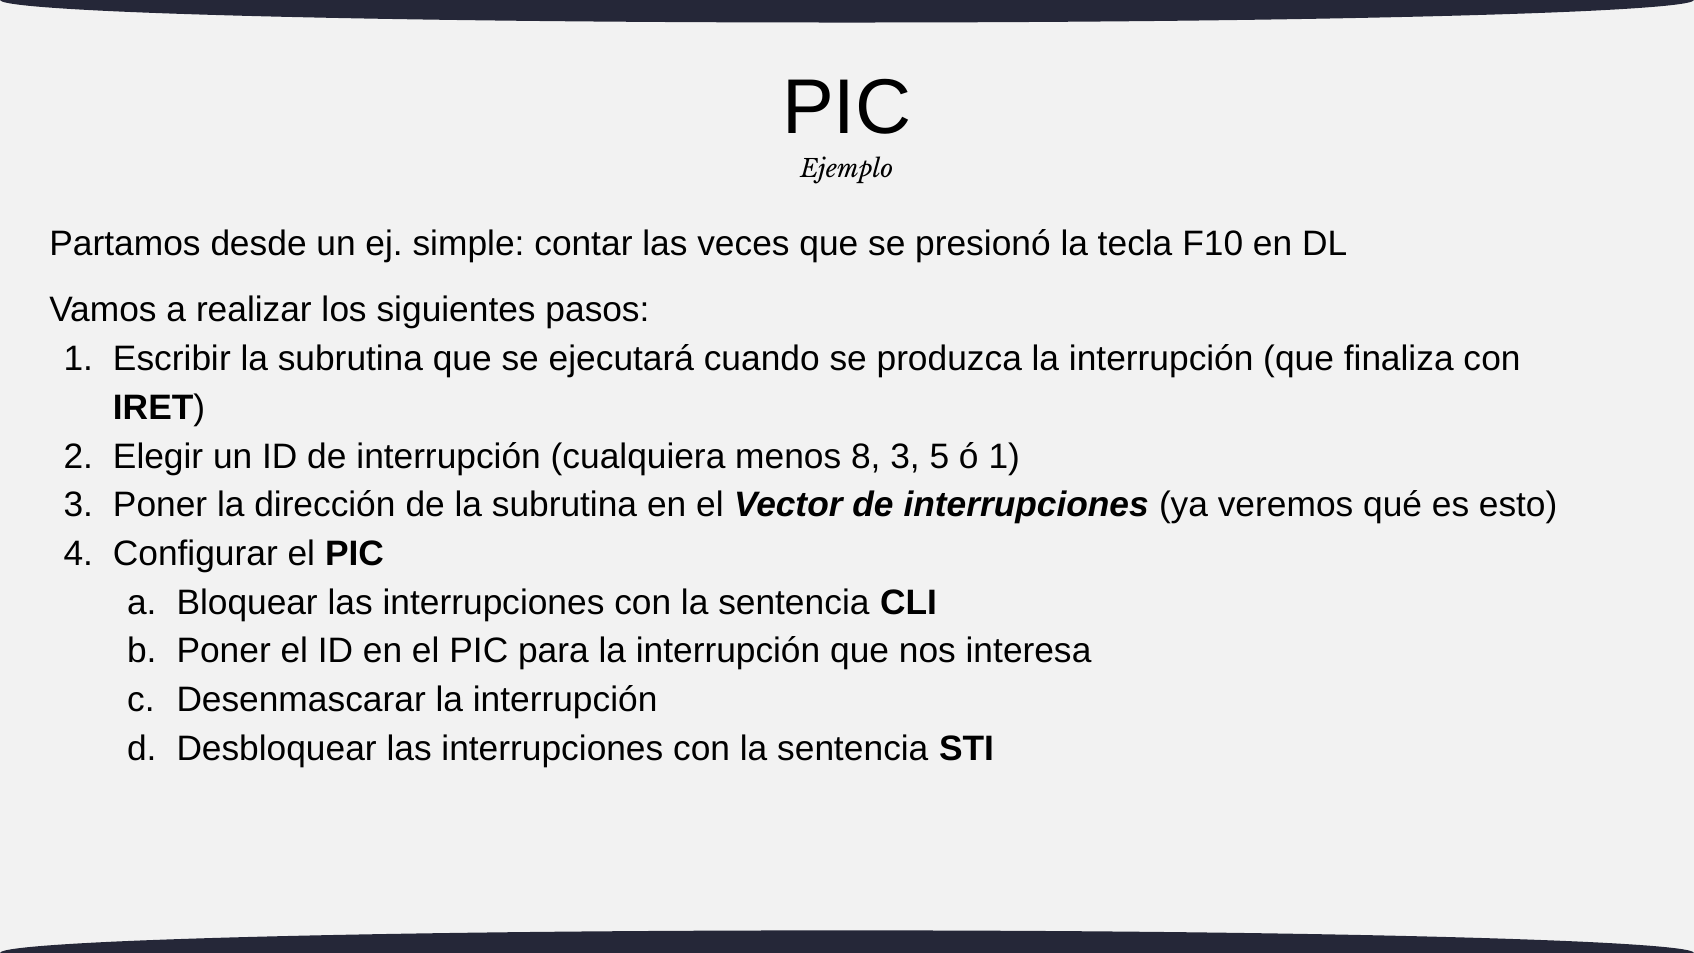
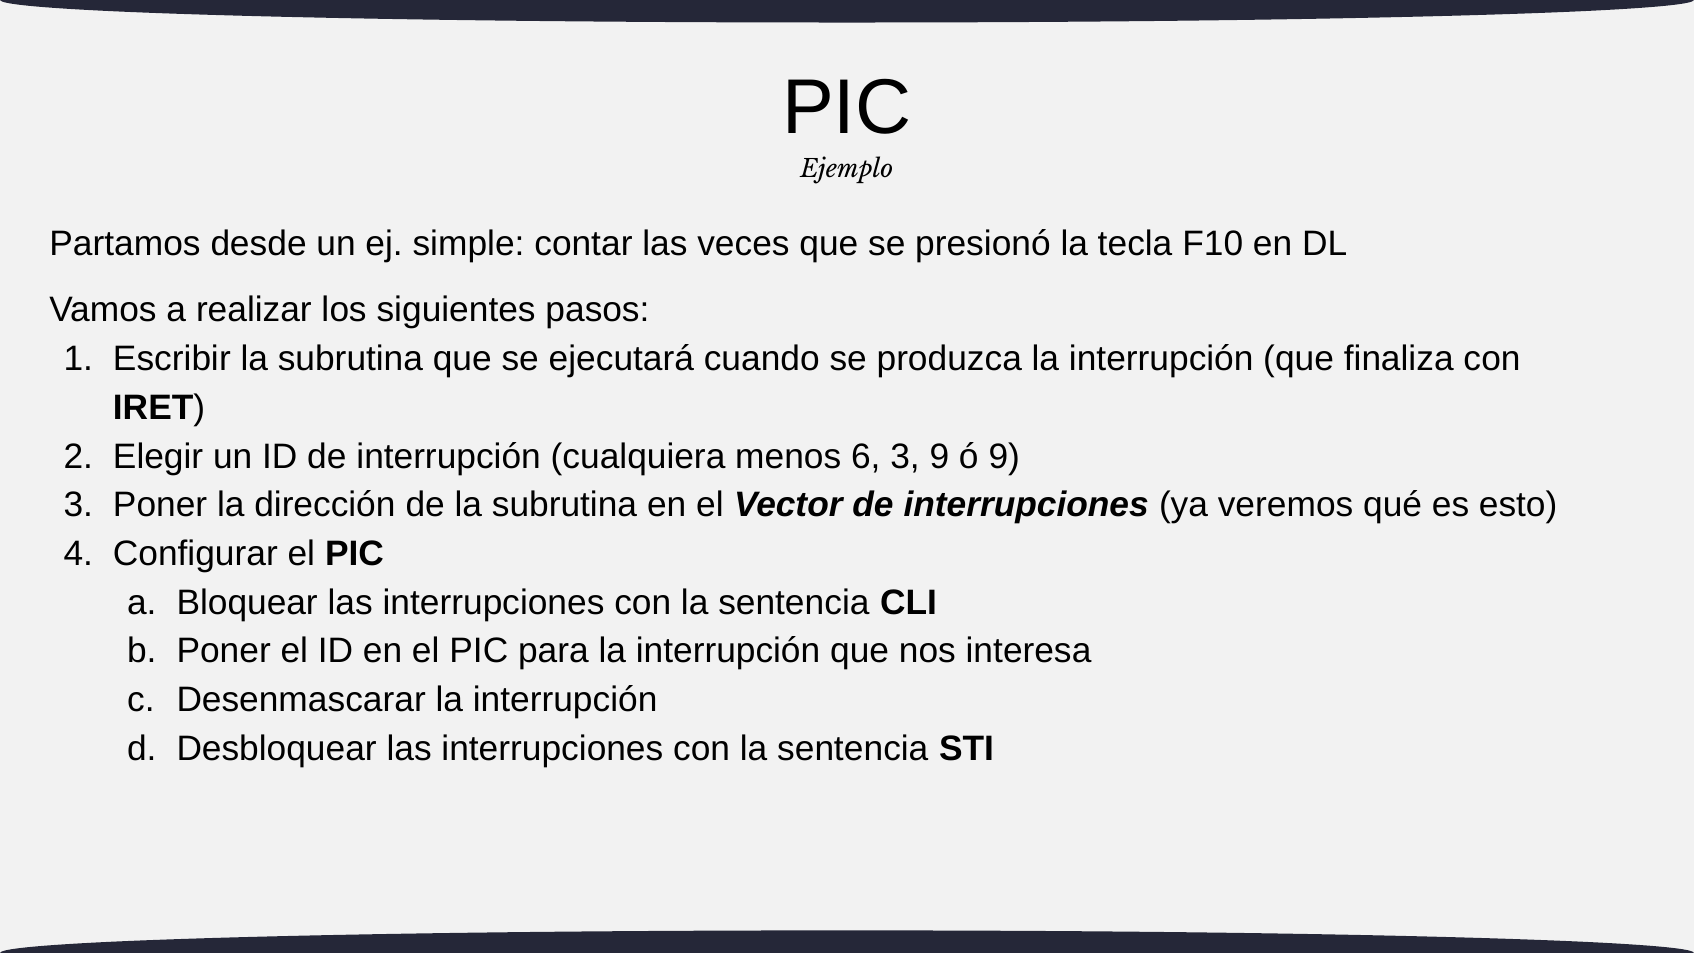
8: 8 -> 6 (866, 456)
3 5: 5 -> 9 (939, 456)
ó 1: 1 -> 9 (1004, 456)
